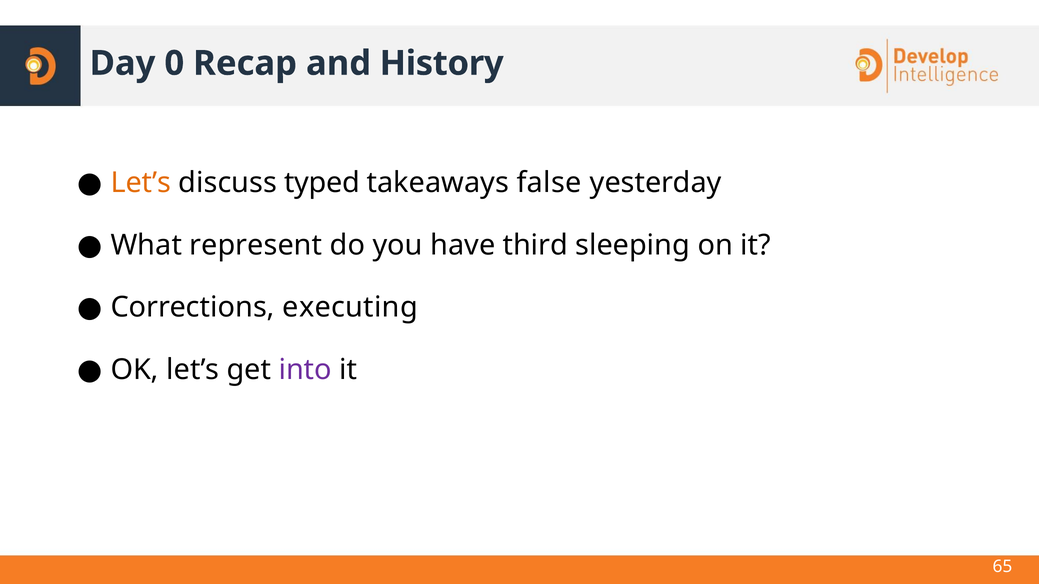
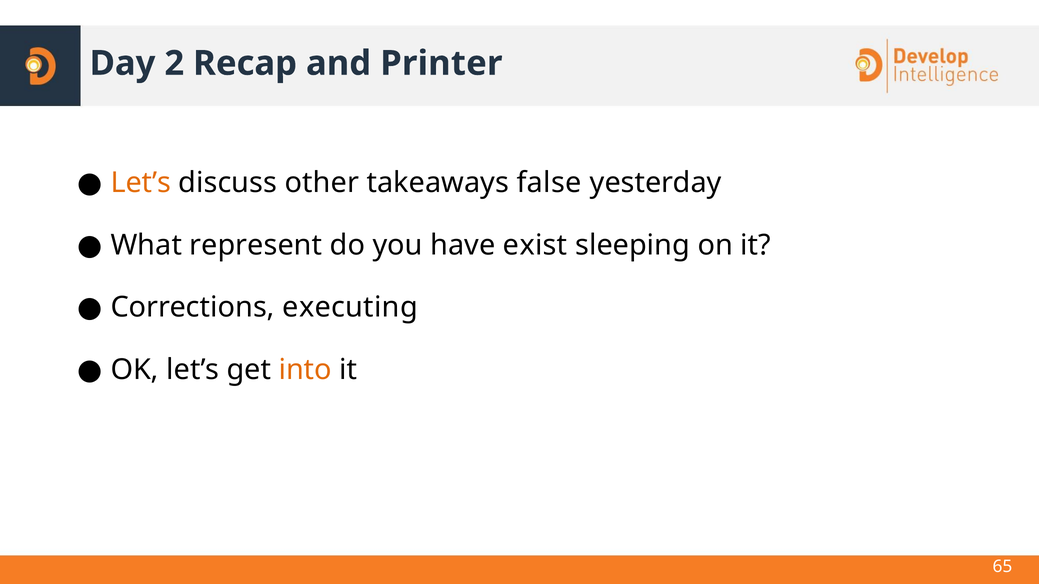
0: 0 -> 2 (174, 63)
History: History -> Printer (441, 63)
typed: typed -> other (322, 183)
third: third -> exist (535, 245)
into colour: purple -> orange (305, 370)
